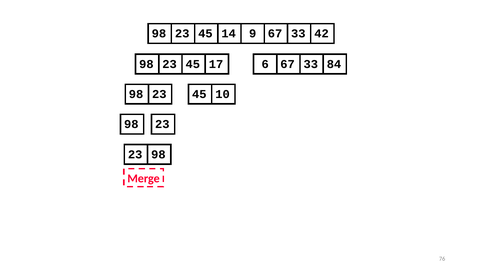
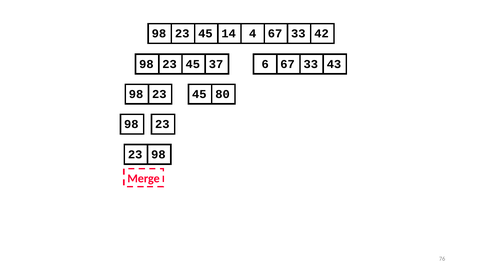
9: 9 -> 4 (253, 34)
17: 17 -> 37 (216, 64)
84: 84 -> 43 (334, 64)
10: 10 -> 80 (223, 94)
